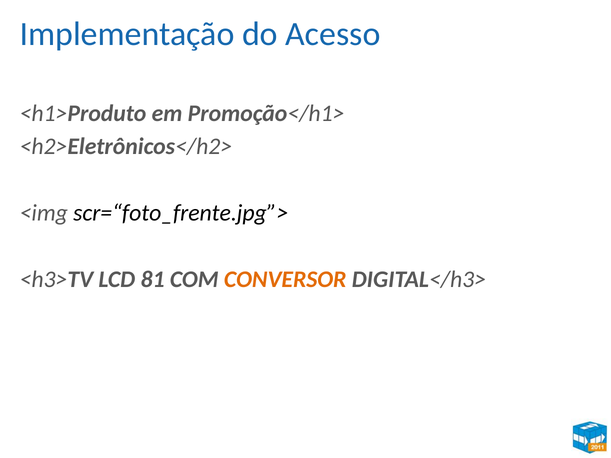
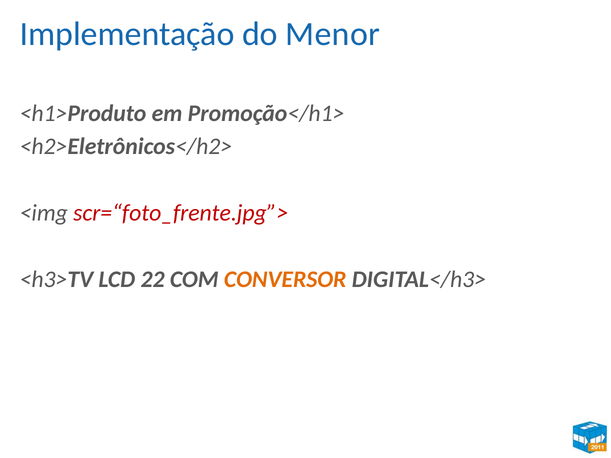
Acesso: Acesso -> Menor (333, 34)
scr=“foto_frente.jpg”> colour: black -> red (181, 213)
81: 81 -> 22 (153, 279)
